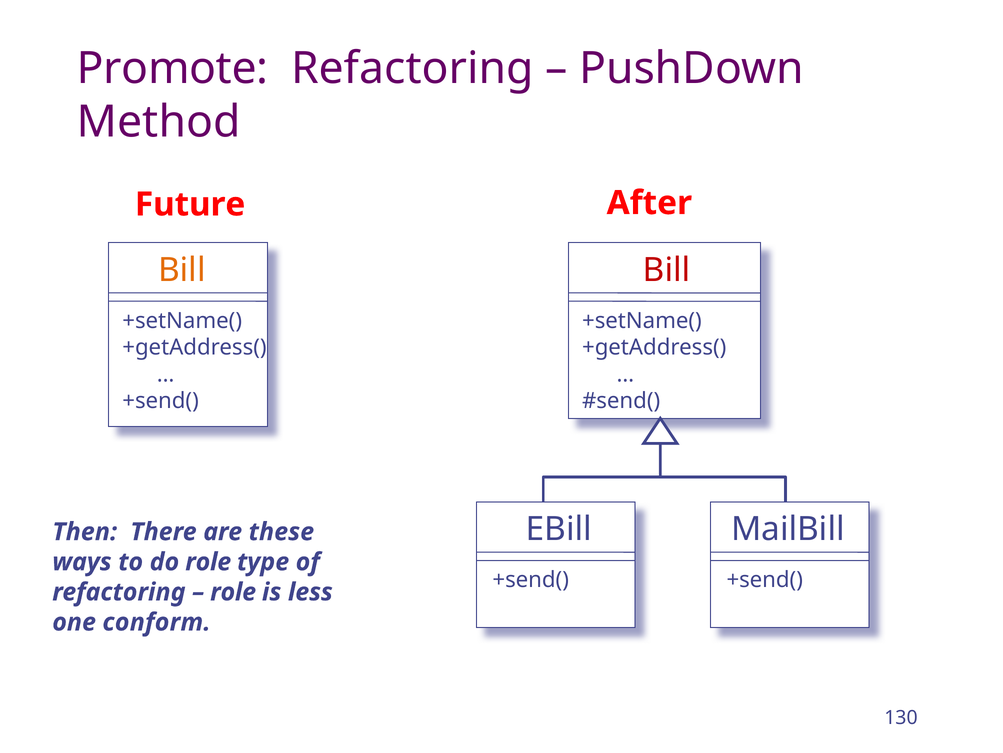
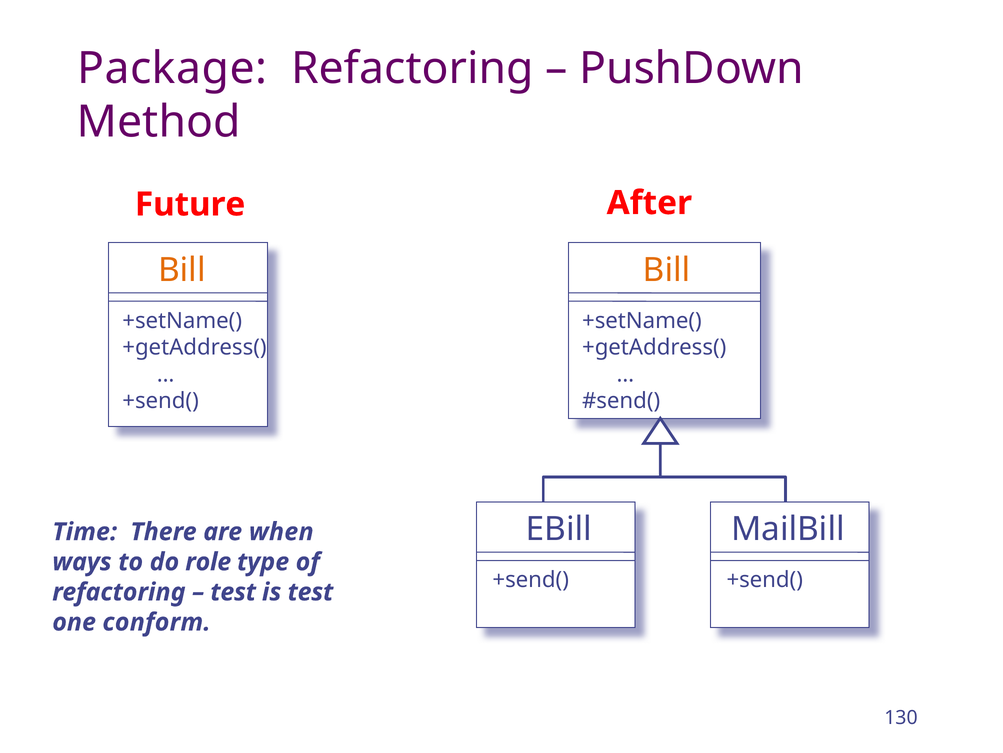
Promote: Promote -> Package (172, 68)
Bill colour: red -> orange (667, 270)
Then: Then -> Time (85, 531)
these: these -> when (281, 531)
role: role -> test (233, 592)
is less: less -> test (310, 592)
